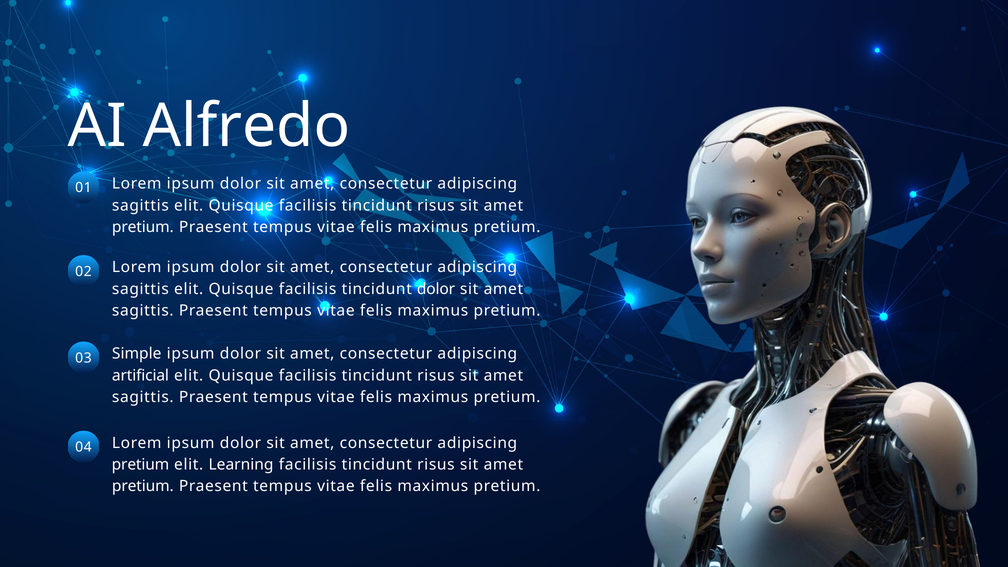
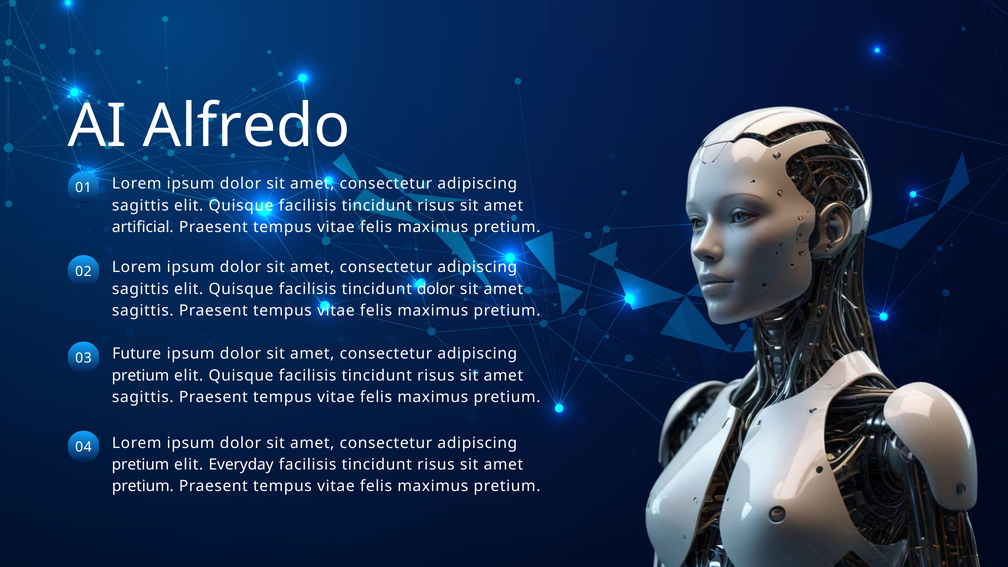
pretium: pretium -> artificial (143, 227)
Simple: Simple -> Future (137, 354)
artificial: artificial -> pretium (140, 375)
Learning: Learning -> Everyday (241, 465)
